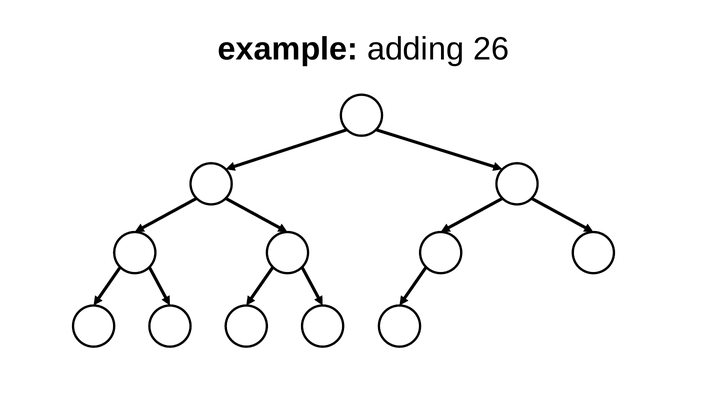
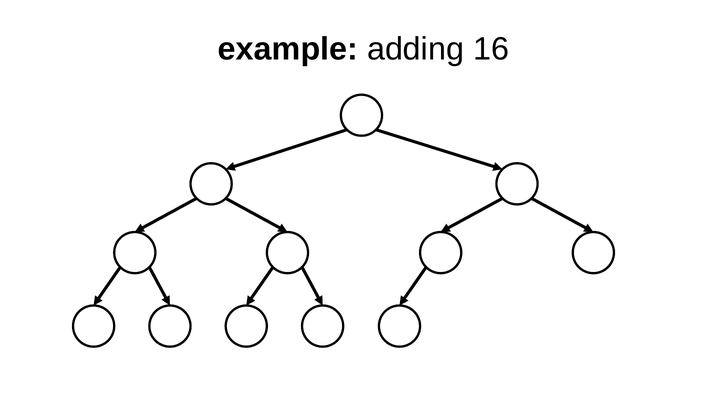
26: 26 -> 16 (491, 49)
